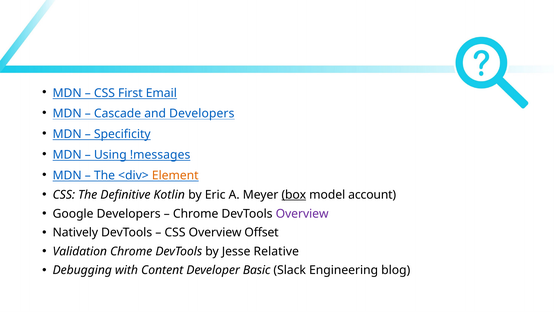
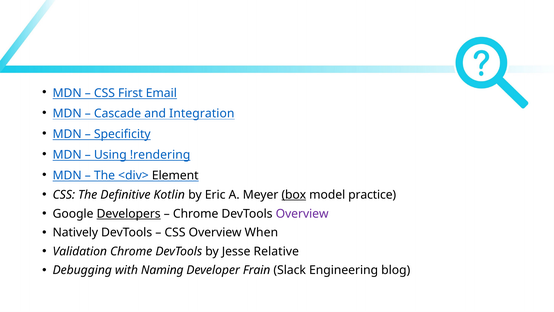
and Developers: Developers -> Integration (202, 114)
!messages: !messages -> !rendering (160, 155)
Element colour: orange -> black (175, 175)
account: account -> practice (372, 195)
Developers underline: none -> present (129, 213)
Offset: Offset -> When (261, 232)
Content: Content -> Naming (162, 270)
Basic: Basic -> Frain (257, 270)
